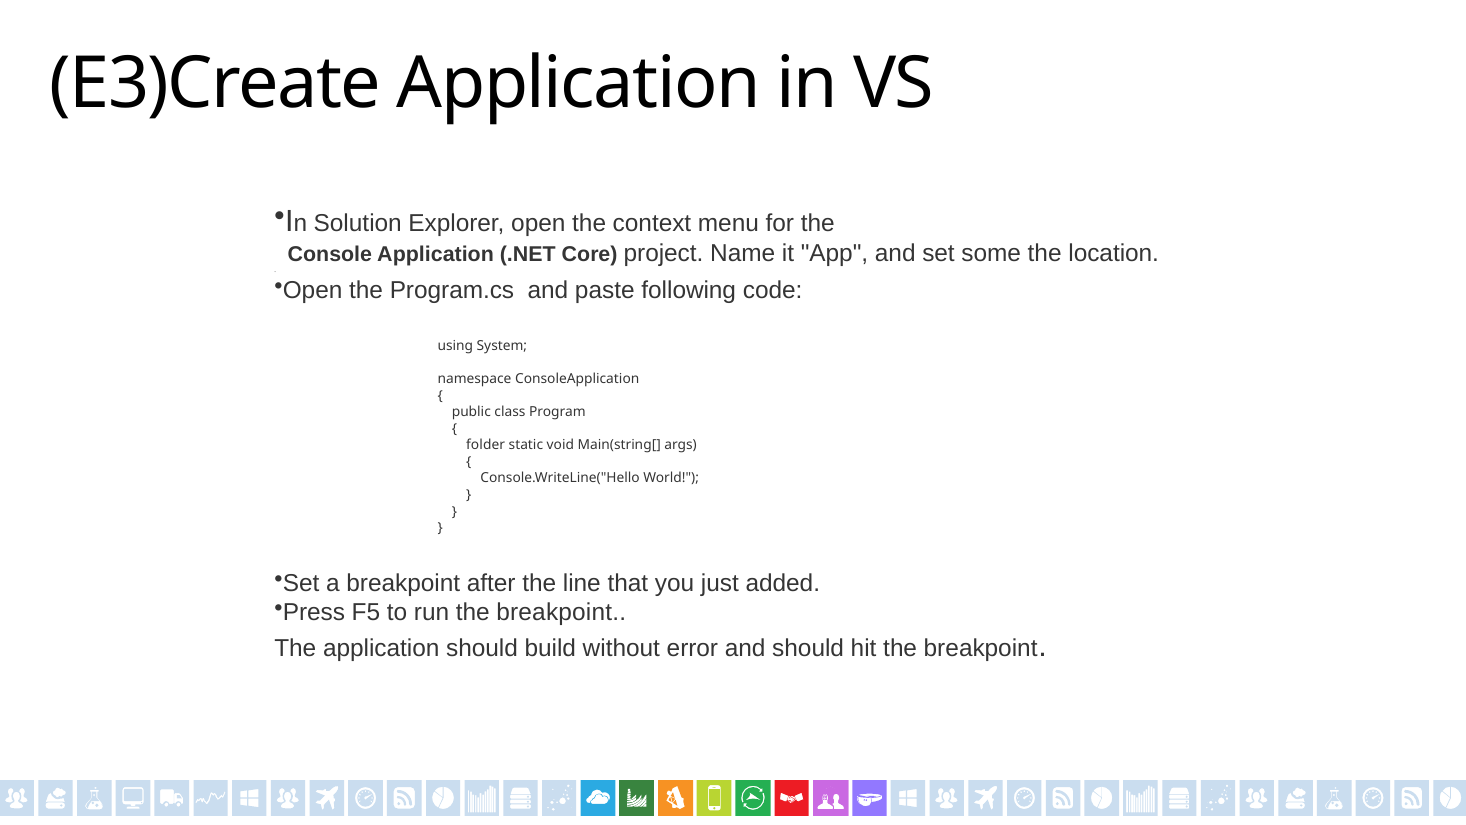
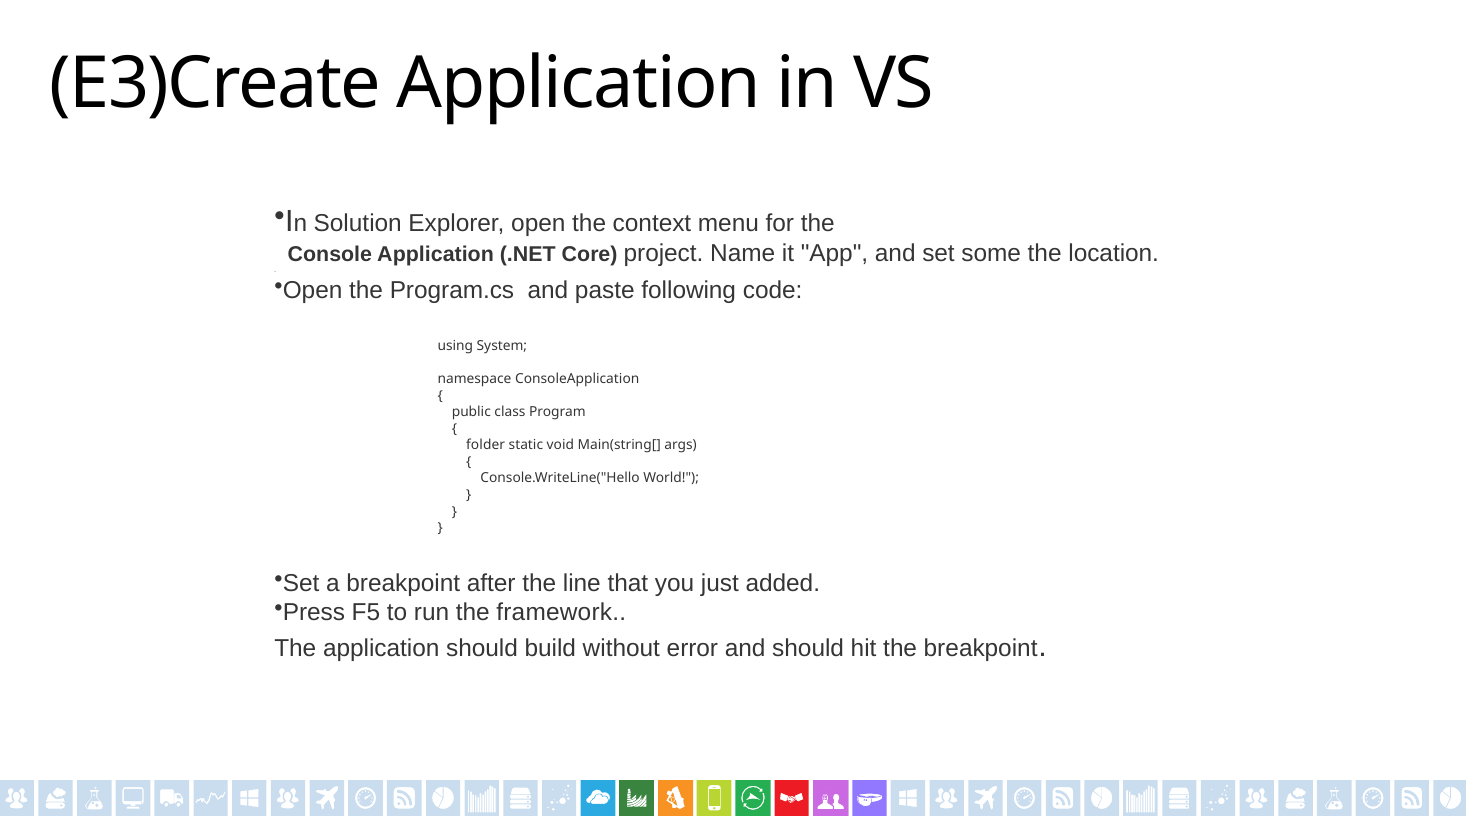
run the breakpoint: breakpoint -> framework (561, 613)
